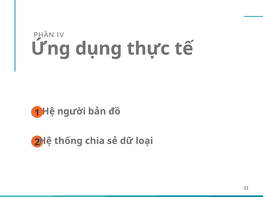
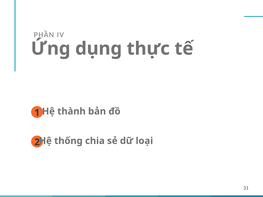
người: người -> thành (71, 111)
